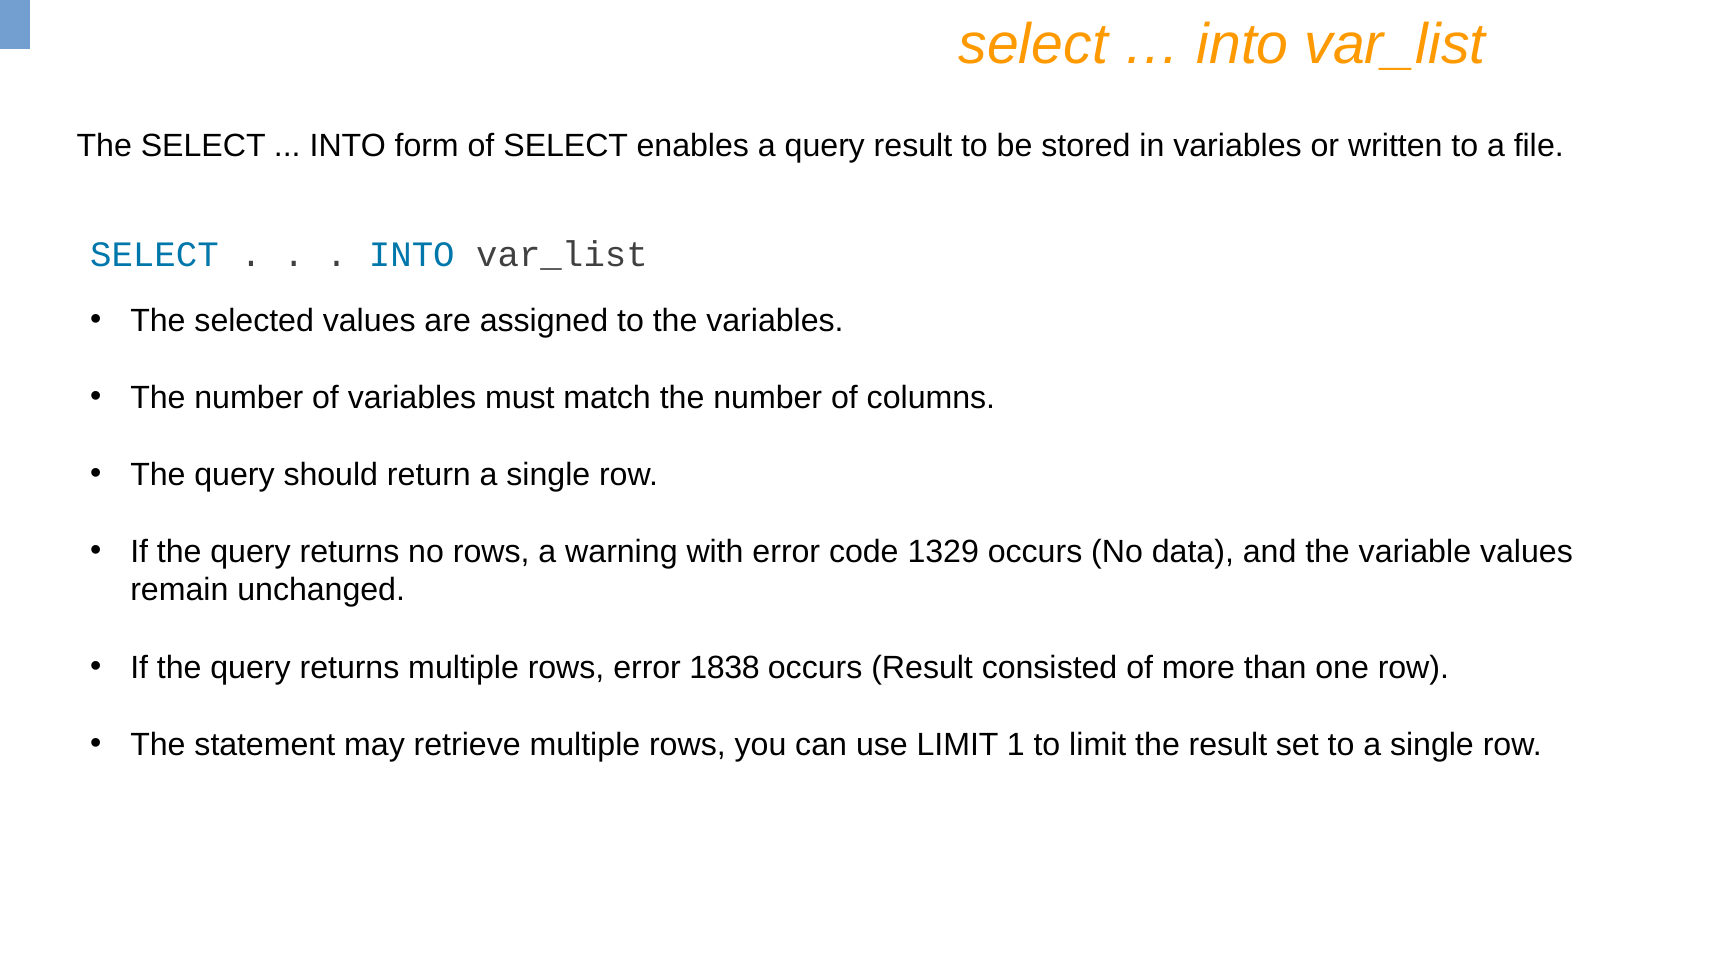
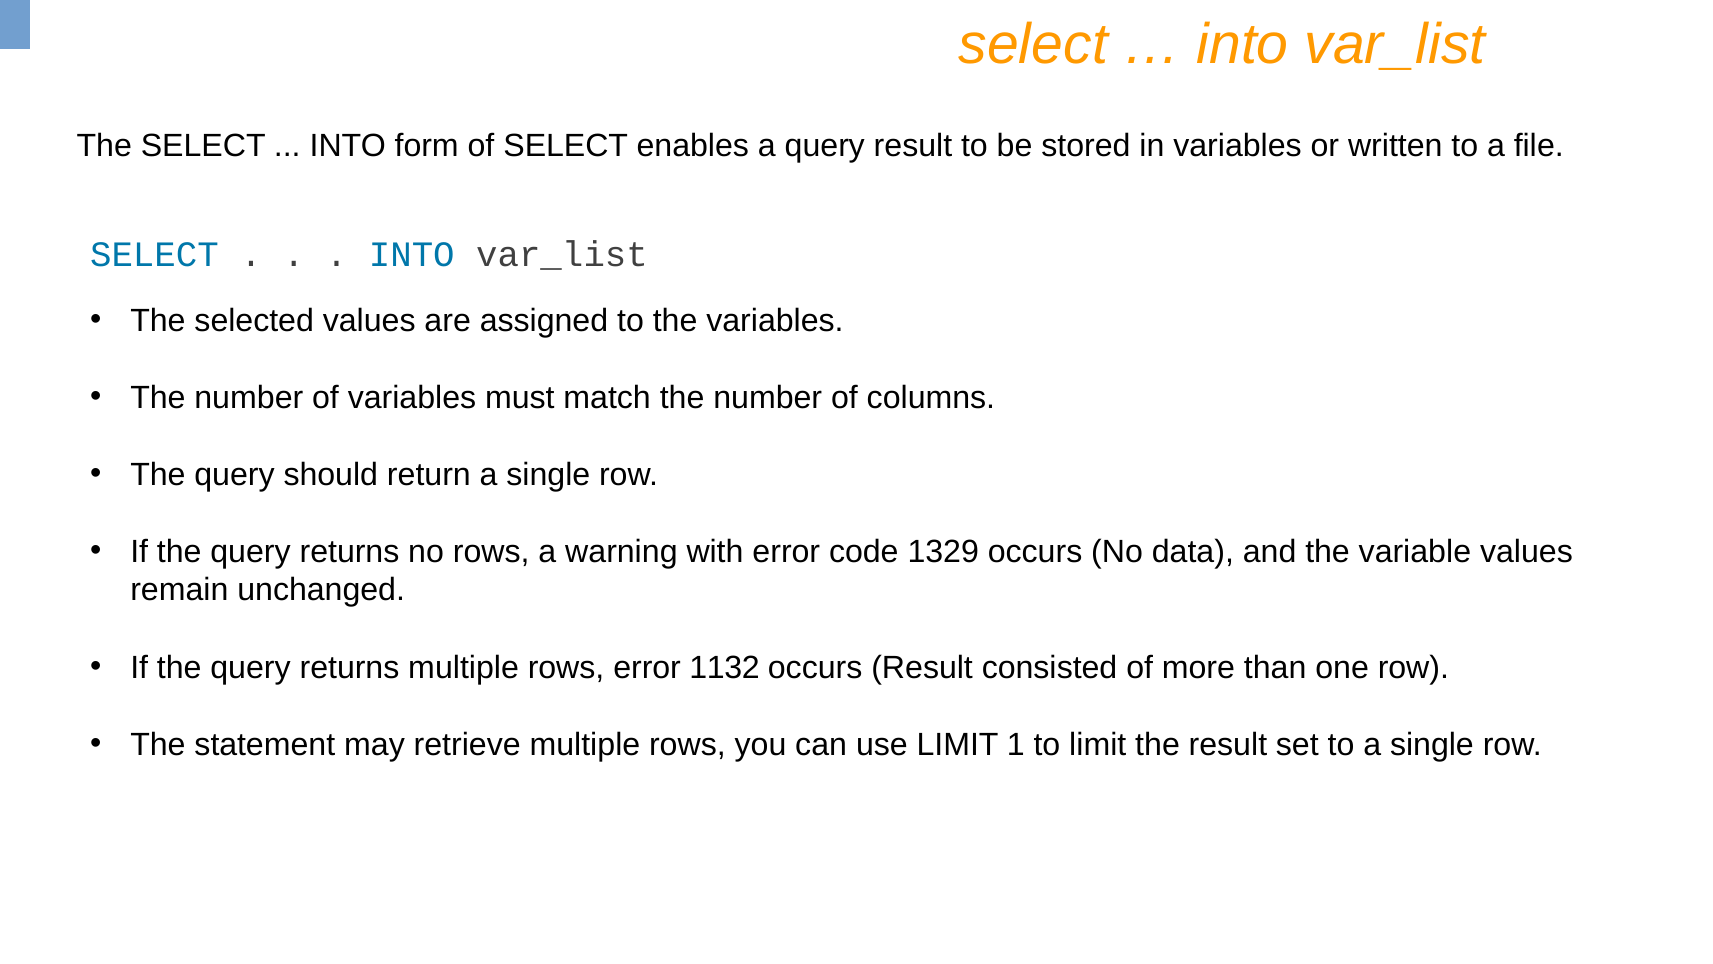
1838: 1838 -> 1132 (725, 667)
